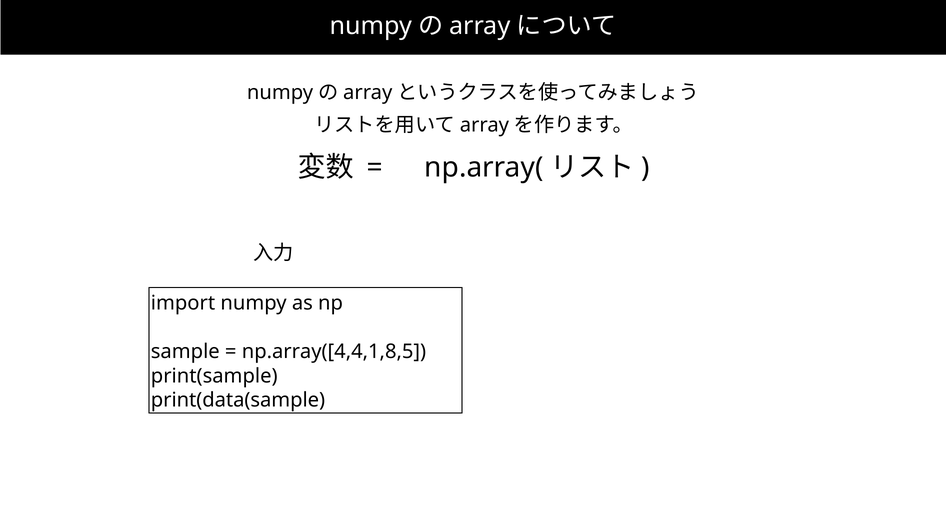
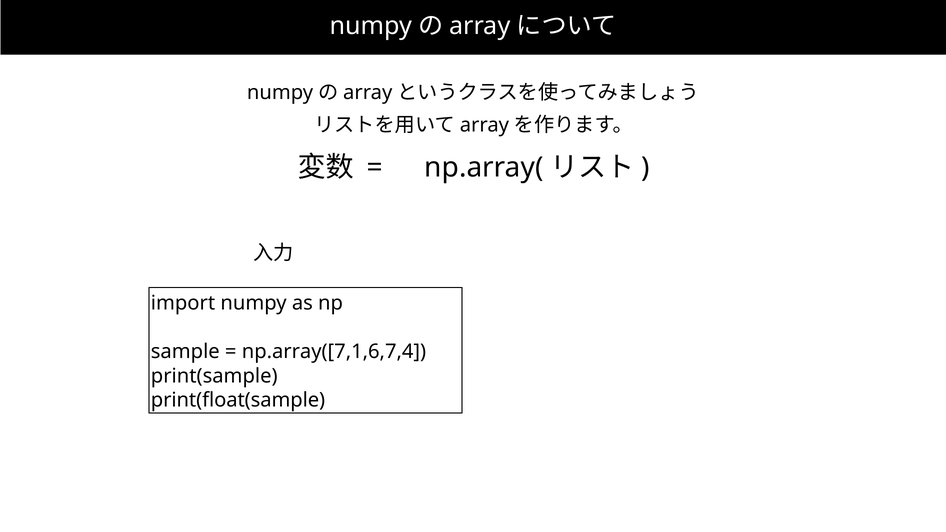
np.array([4,4,1,8,5: np.array([4,4,1,8,5 -> np.array([7,1,6,7,4 (334, 352)
print(data(sample: print(data(sample -> print(float(sample (238, 400)
